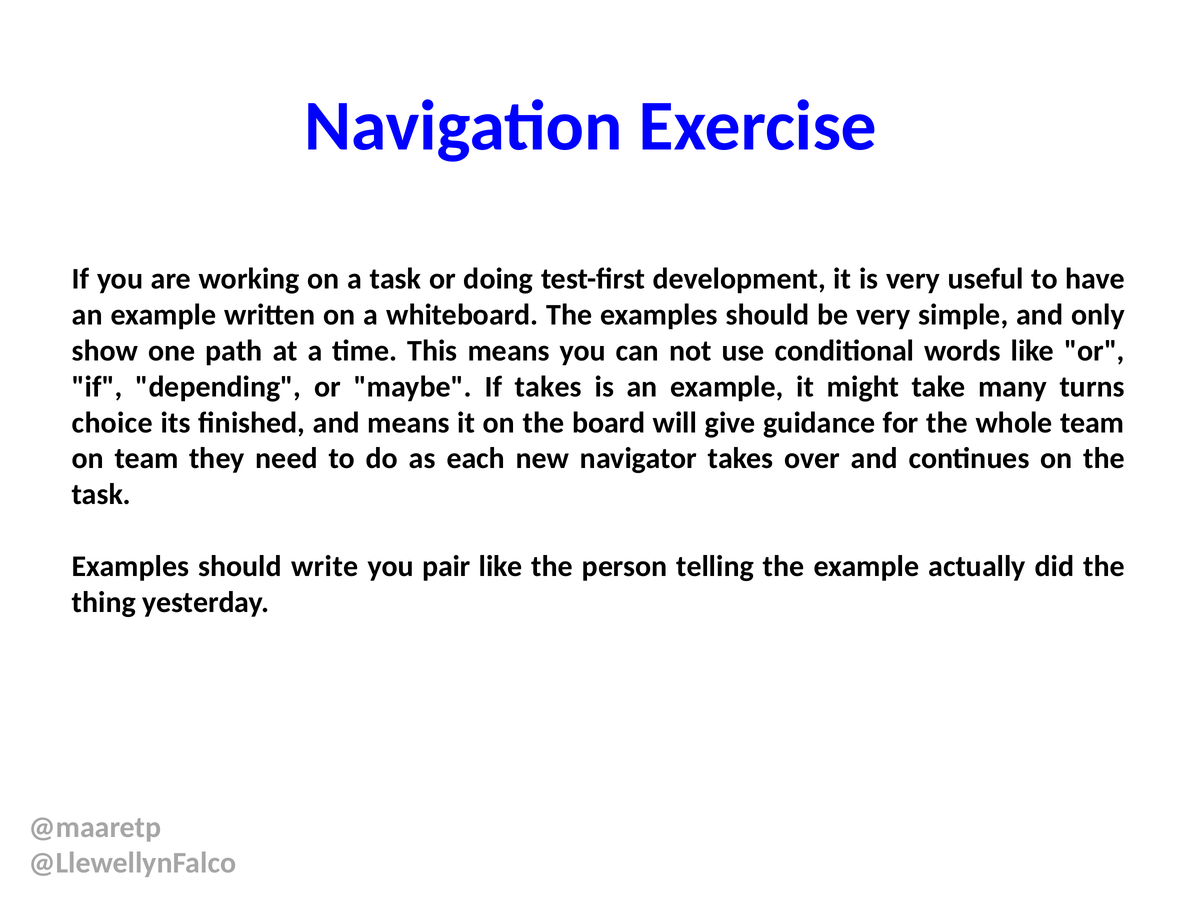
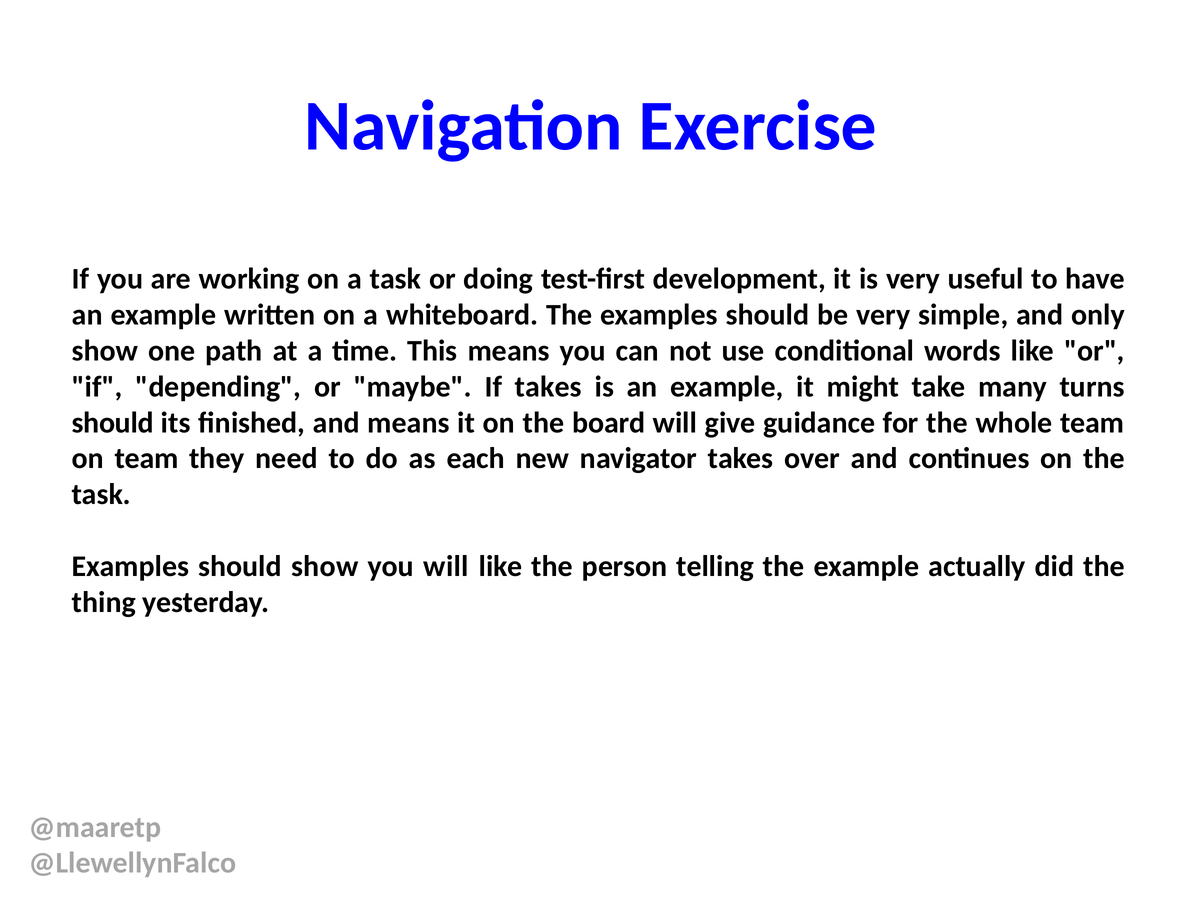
choice: choice -> should (113, 423)
should write: write -> show (325, 567)
you pair: pair -> will (446, 567)
